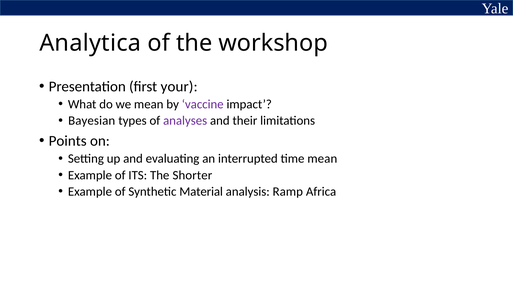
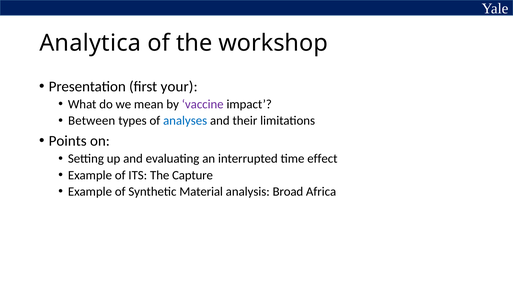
Bayesian: Bayesian -> Between (92, 121)
analyses colour: purple -> blue (185, 121)
time mean: mean -> effect (322, 159)
Shorter: Shorter -> Capture (193, 175)
Ramp: Ramp -> Broad (288, 192)
